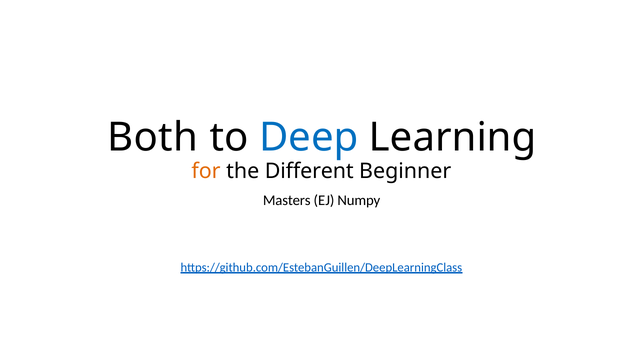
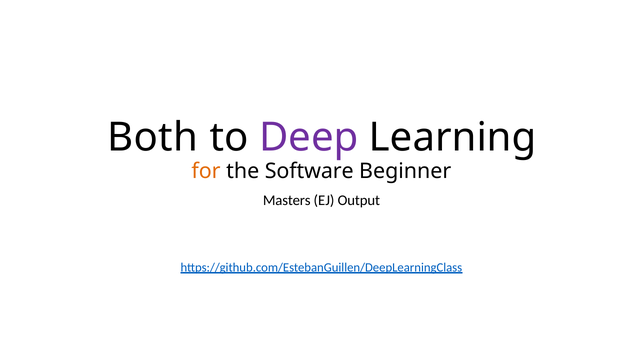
Deep colour: blue -> purple (309, 138)
Different: Different -> Software (309, 171)
Numpy: Numpy -> Output (359, 200)
